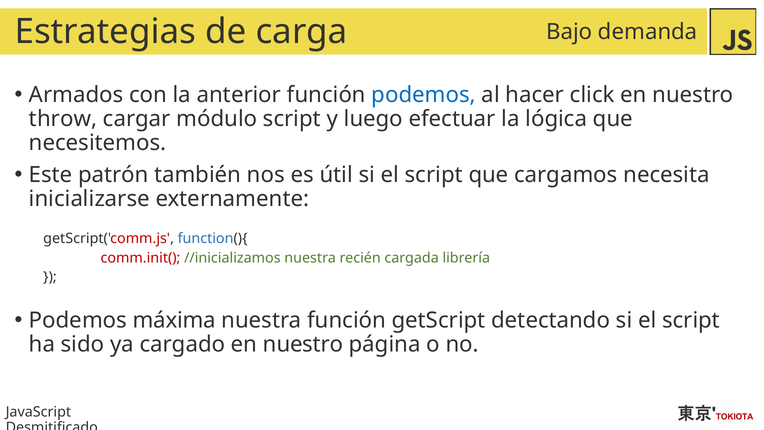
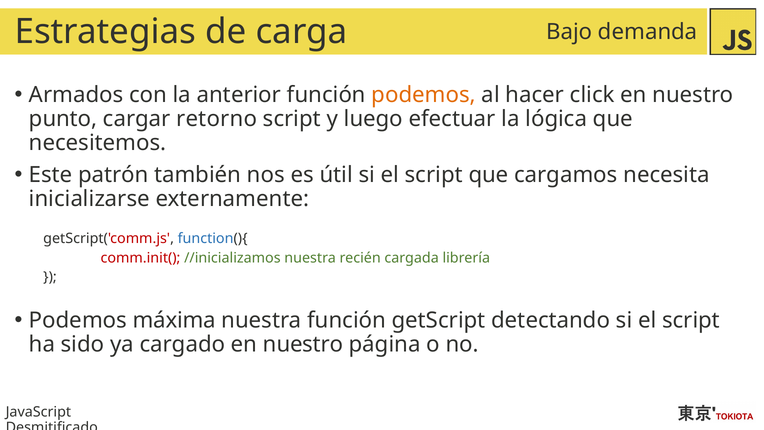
podemos colour: blue -> orange (424, 95)
throw: throw -> punto (63, 119)
módulo: módulo -> retorno (217, 119)
